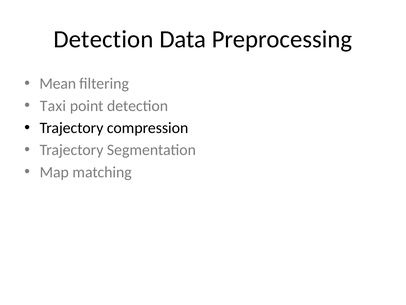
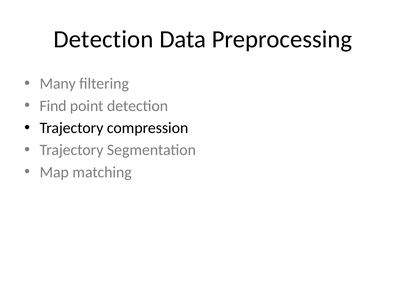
Mean: Mean -> Many (58, 84)
Taxi: Taxi -> Find (53, 106)
